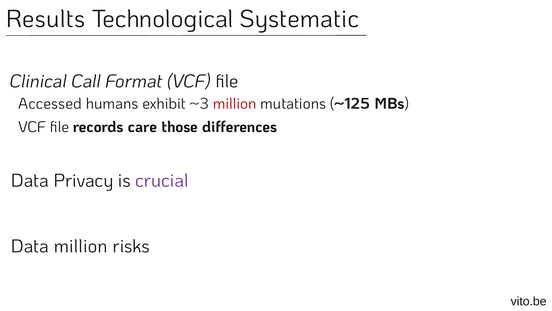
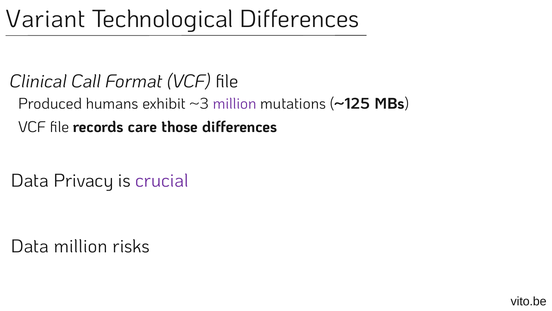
Results: Results -> Variant (45, 19)
Technological Systematic: Systematic -> Differences (299, 19)
Accessed: Accessed -> Produced (50, 104)
million colour: red -> purple (235, 104)
